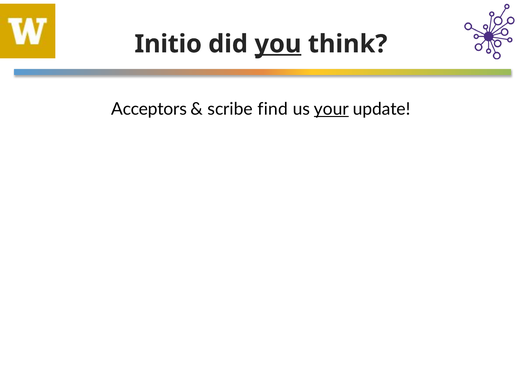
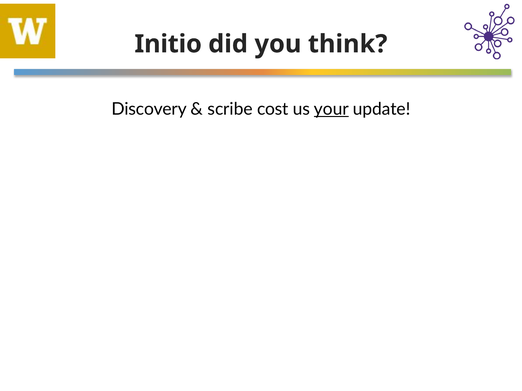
you underline: present -> none (278, 44)
Acceptors: Acceptors -> Discovery (149, 109)
find: find -> cost (273, 109)
